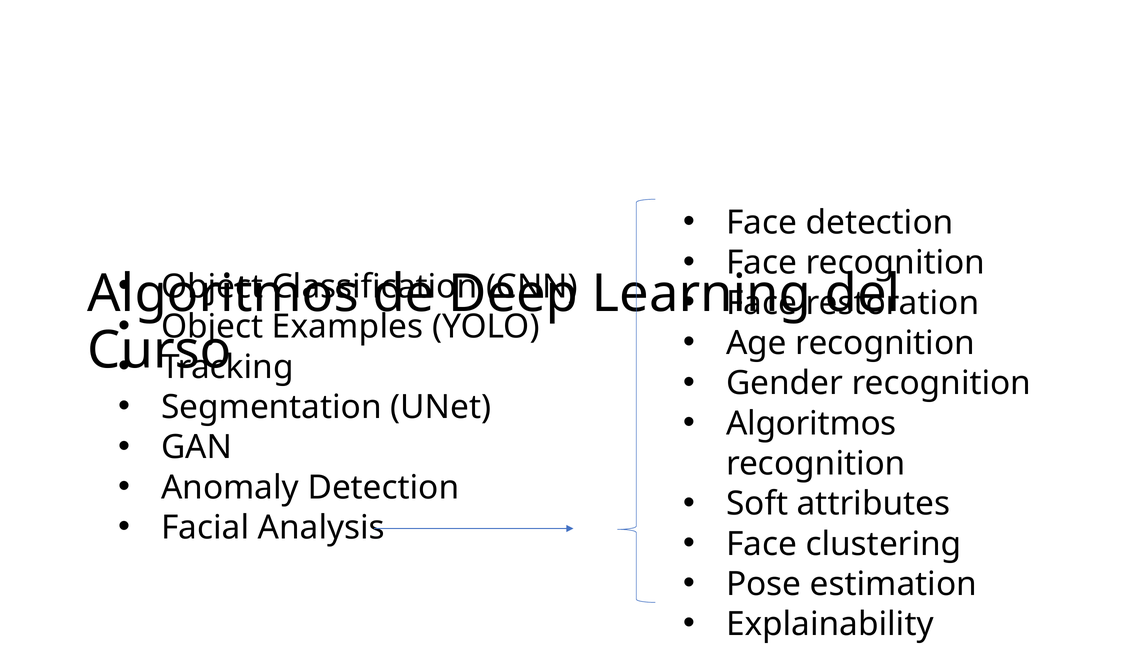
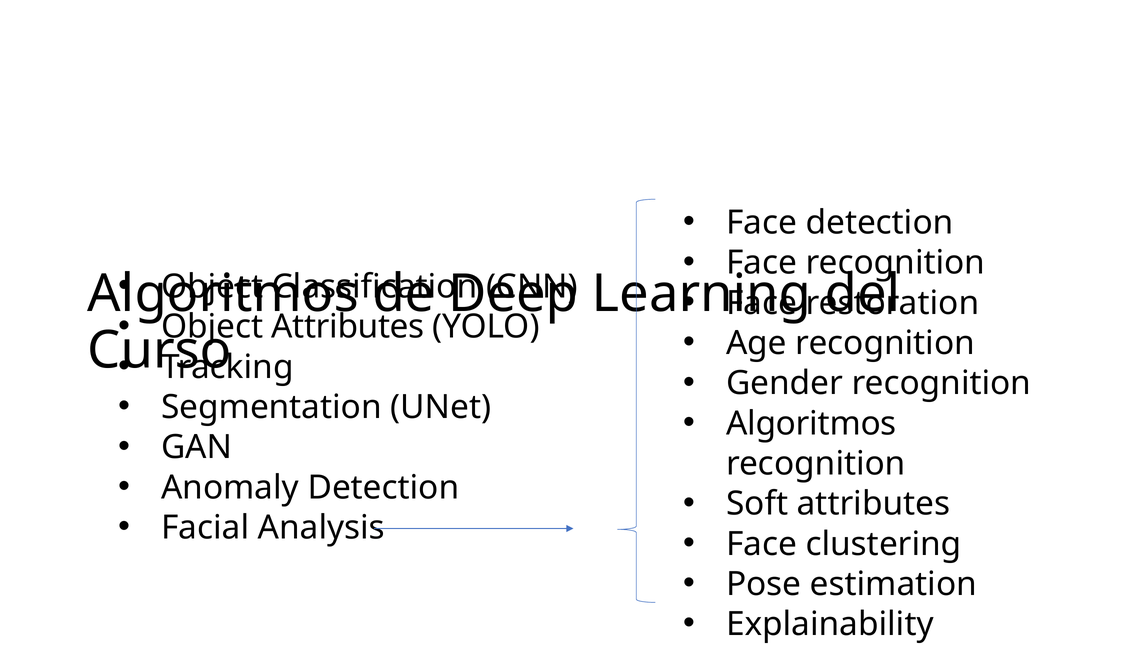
Examples: Examples -> Attributes (348, 327)
